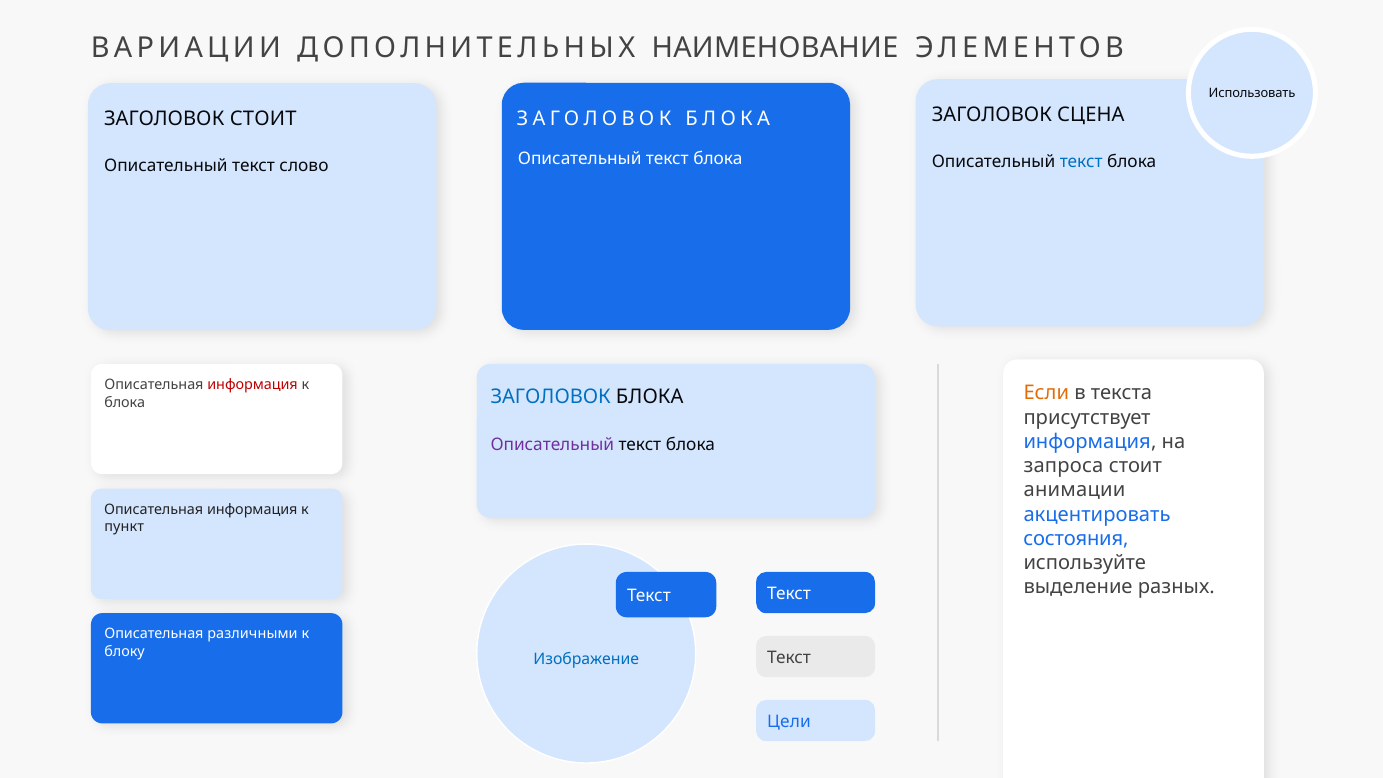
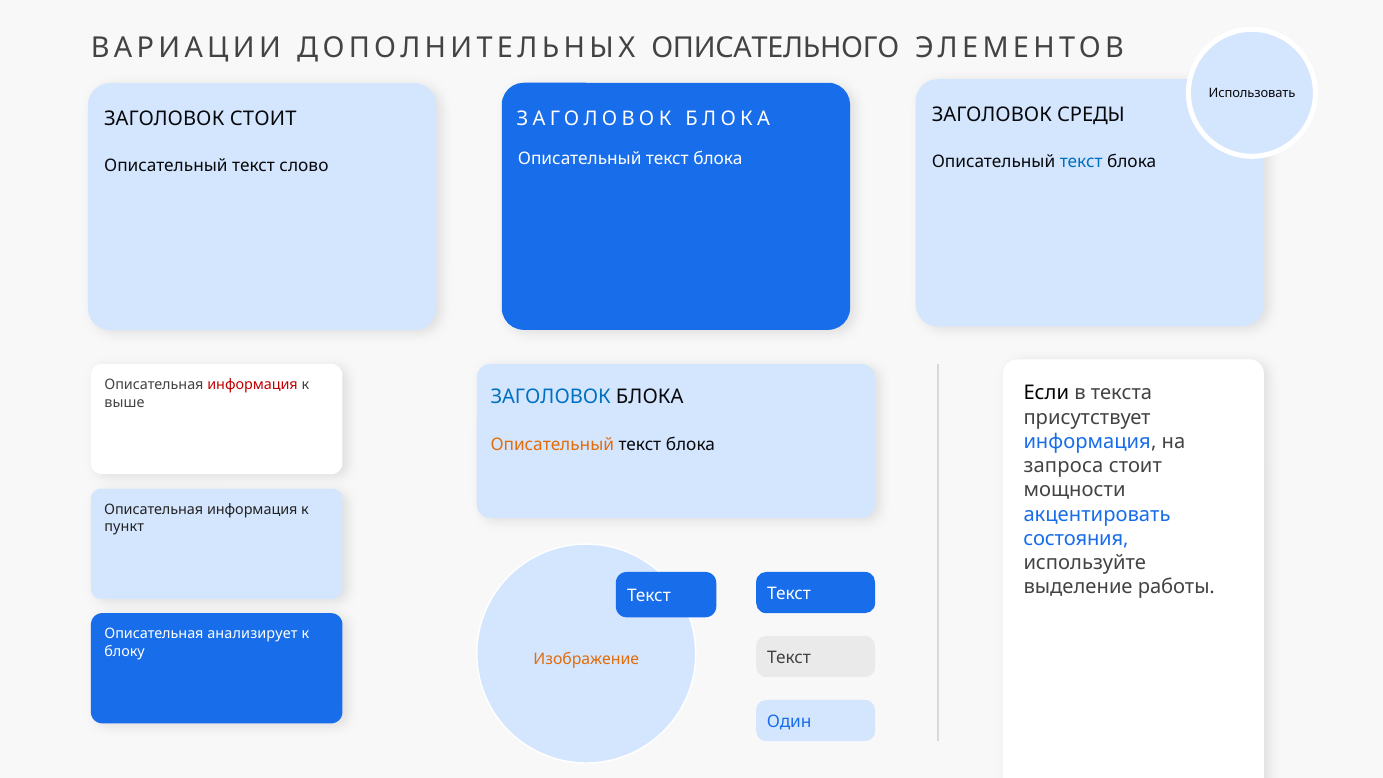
НАИМЕНОВАНИЕ: НАИМЕНОВАНИЕ -> ОПИСАТЕЛЬНОГО (775, 48)
СЦЕНА: СЦЕНА -> СРЕДЫ (1091, 115)
Если colour: orange -> black (1046, 393)
блока: блока -> выше (125, 402)
Описательный colour: purple -> orange (552, 444)
анимации: анимации -> мощности (1075, 490)
разных: разных -> работы (1176, 587)
различными: различными -> анализирует (252, 634)
Изображение colour: blue -> orange (586, 659)
Цели: Цели -> Один (789, 722)
